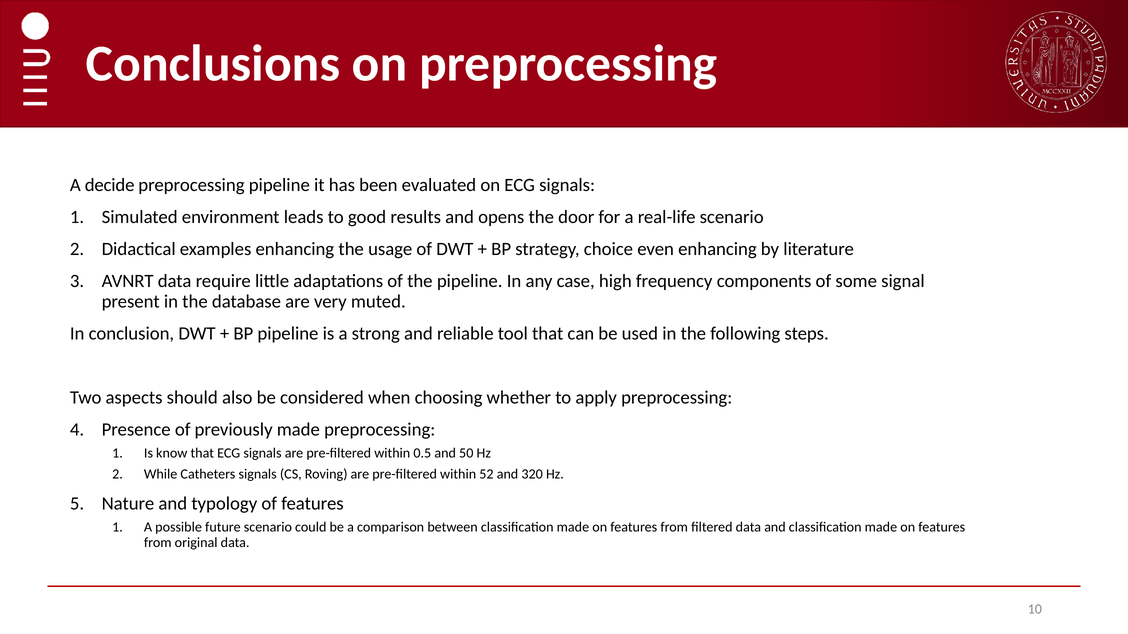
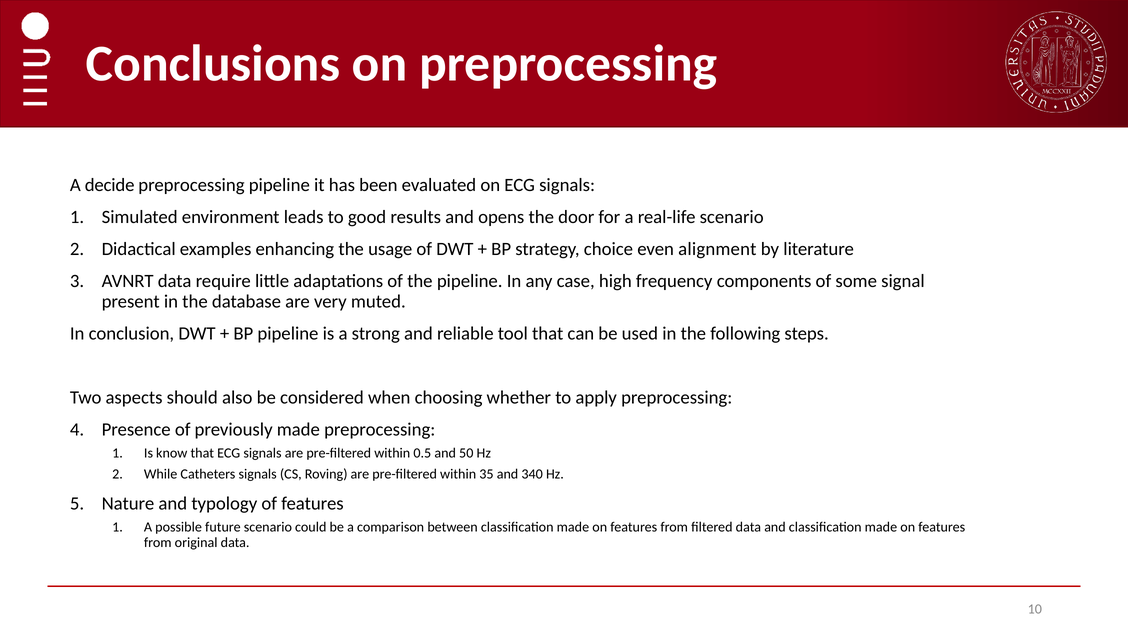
even enhancing: enhancing -> alignment (717, 249)
52: 52 -> 35 (486, 475)
320: 320 -> 340 (532, 475)
